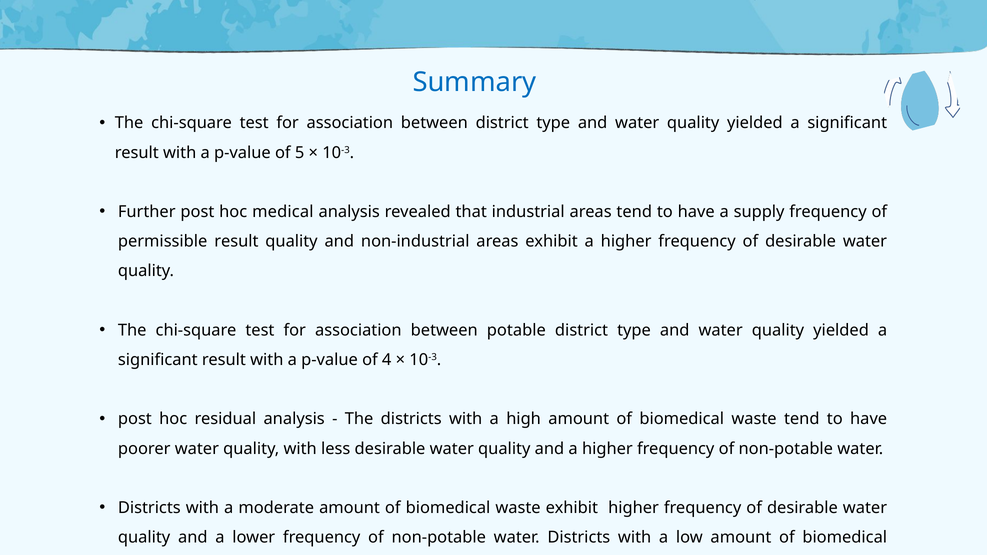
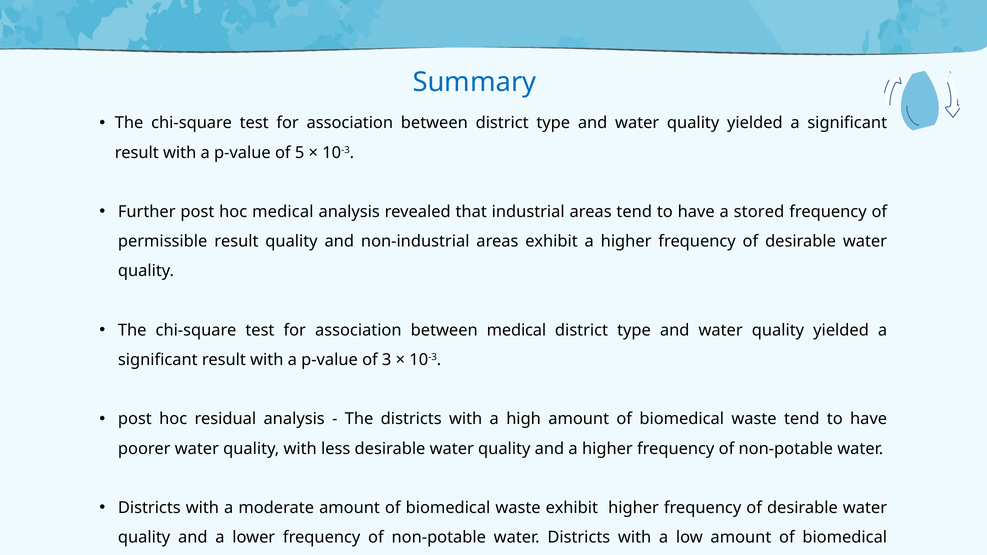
supply: supply -> stored (759, 212)
between potable: potable -> medical (516, 330)
4: 4 -> 3 (387, 360)
